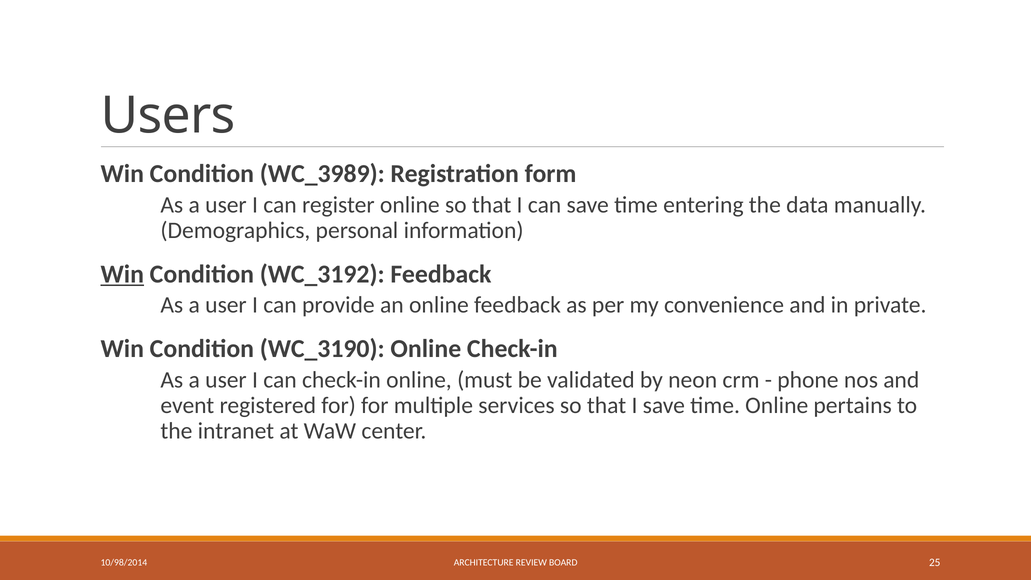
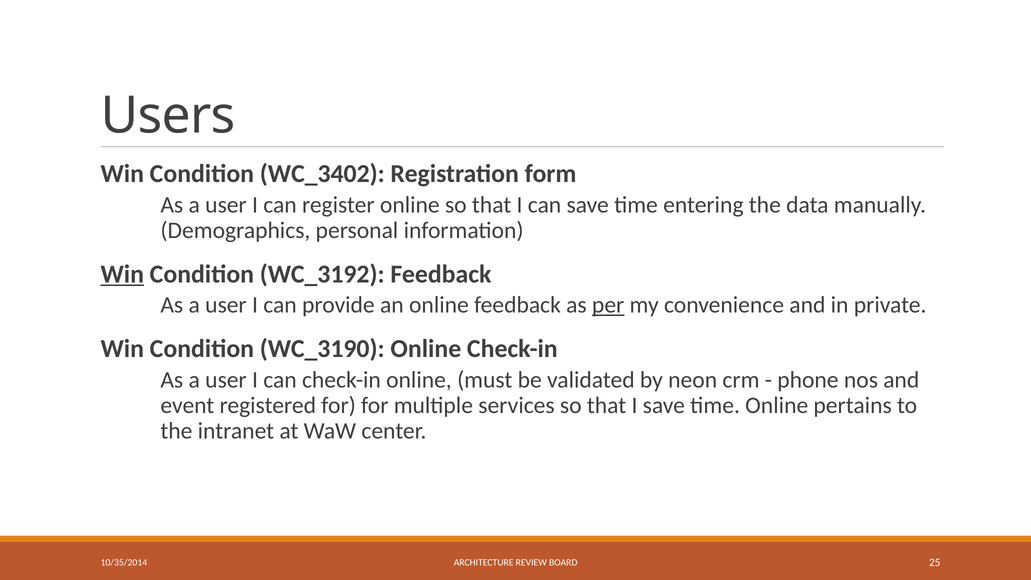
WC_3989: WC_3989 -> WC_3402 (322, 174)
per underline: none -> present (608, 305)
10/98/2014: 10/98/2014 -> 10/35/2014 (124, 562)
